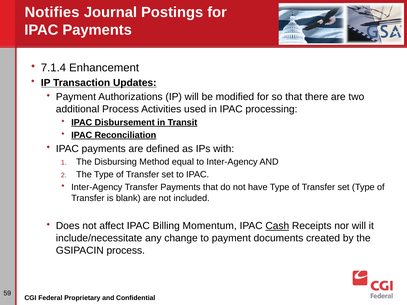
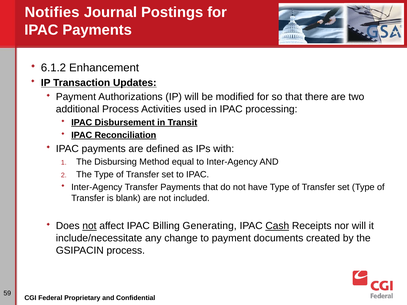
7.1.4: 7.1.4 -> 6.1.2 (53, 68)
not underline: none -> present (89, 226)
Momentum: Momentum -> Generating (210, 226)
